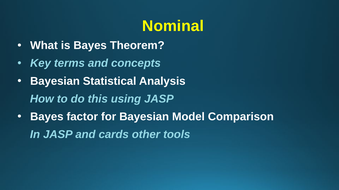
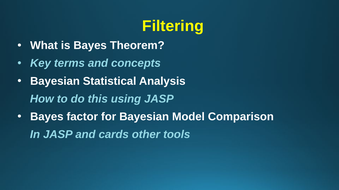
Nominal: Nominal -> Filtering (173, 26)
